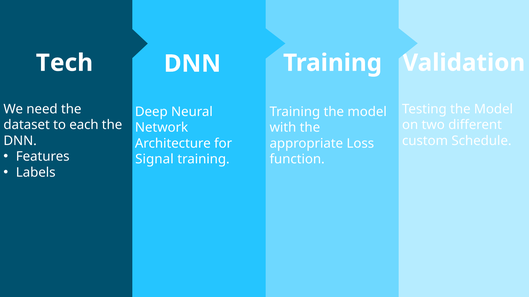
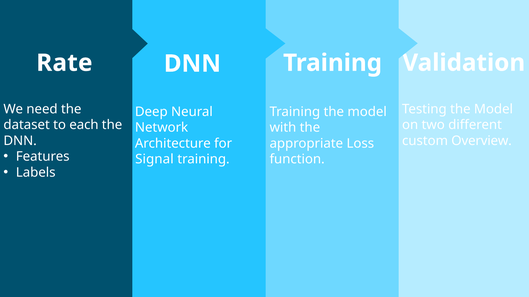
Tech: Tech -> Rate (64, 63)
Schedule: Schedule -> Overview (482, 141)
